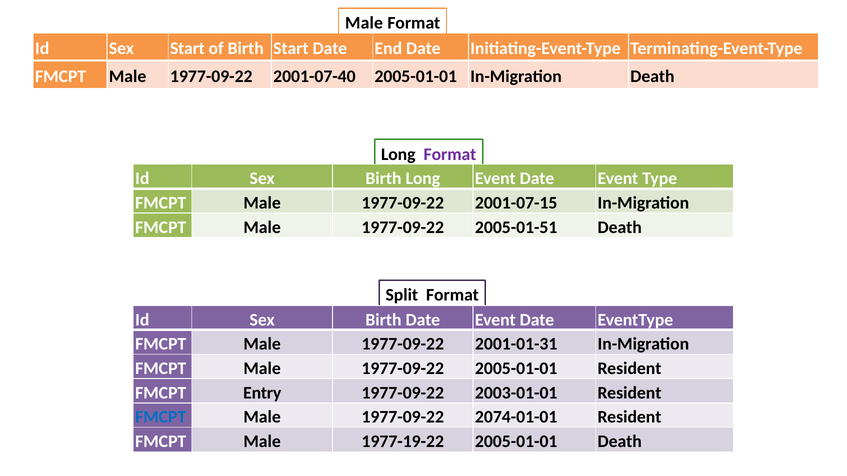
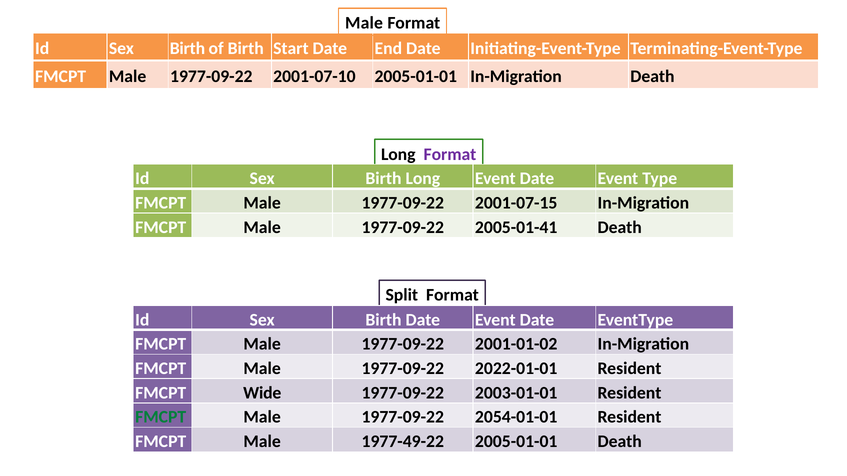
Start: Start -> Birth (187, 49)
2001-07-40: 2001-07-40 -> 2001-07-10 (314, 76)
2005-01-51: 2005-01-51 -> 2005-01-41 (516, 227)
2001-01-31: 2001-01-31 -> 2001-01-02 (516, 344)
1977-09-22 2005-01-01: 2005-01-01 -> 2022-01-01 (516, 369)
Entry: Entry -> Wide (262, 393)
FMCPT colour: blue -> green (161, 418)
2074-01-01: 2074-01-01 -> 2054-01-01 (516, 418)
1977-19-22: 1977-19-22 -> 1977-49-22 (403, 442)
